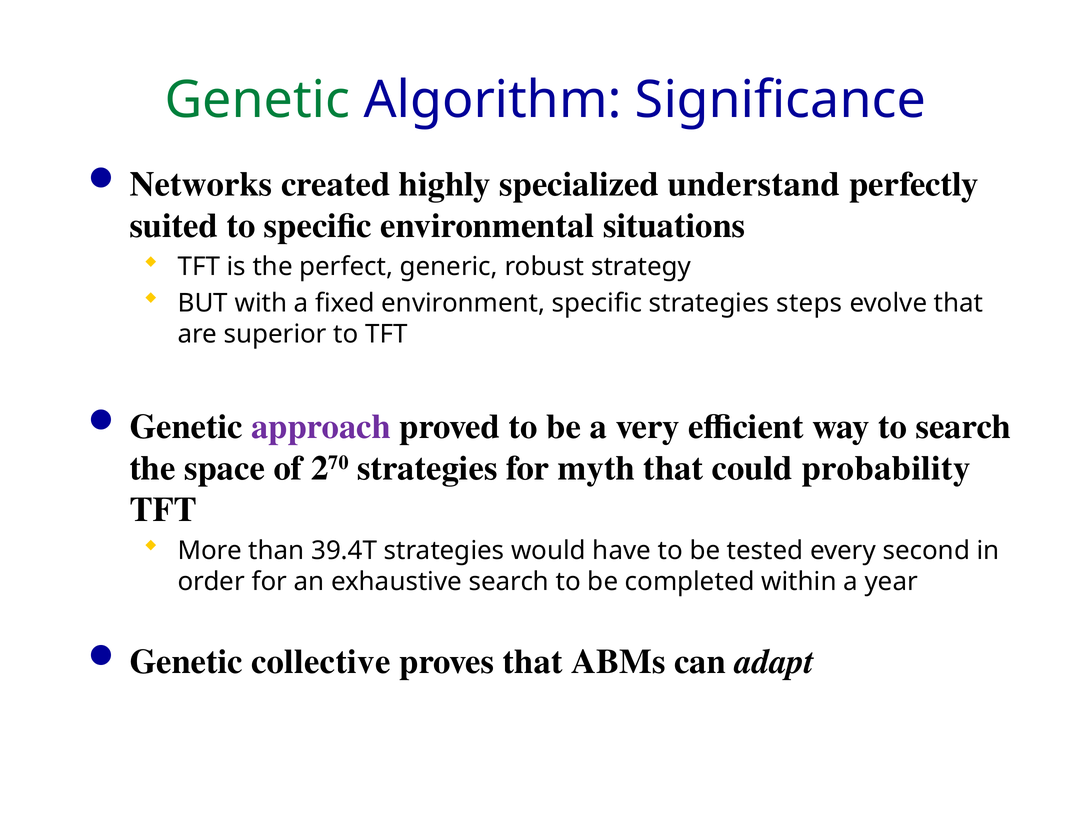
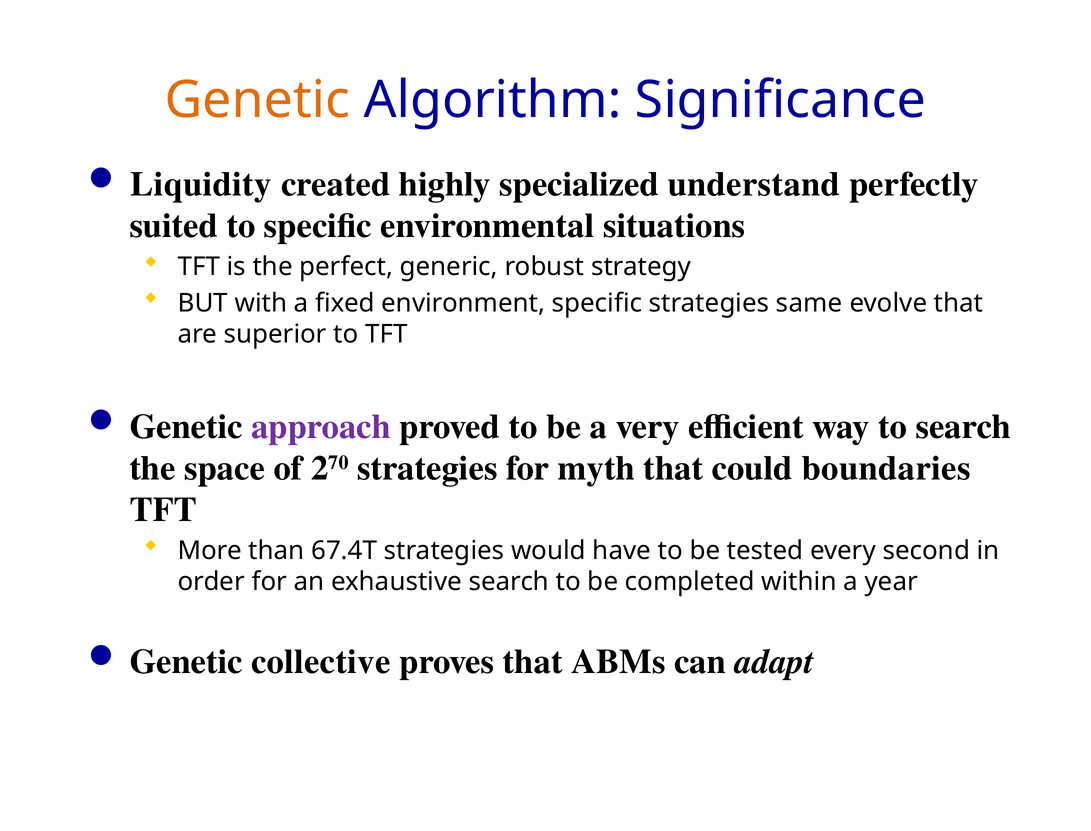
Genetic colour: green -> orange (257, 100)
Networks: Networks -> Liquidity (201, 184)
steps: steps -> same (809, 303)
probability: probability -> boundaries (886, 468)
39.4T: 39.4T -> 67.4T (344, 551)
